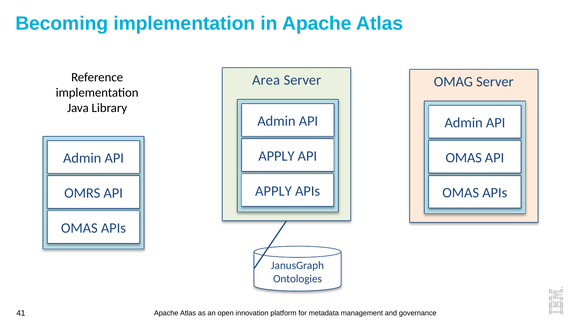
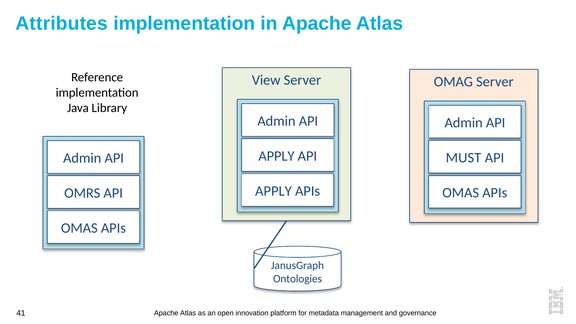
Becoming: Becoming -> Attributes (62, 23)
Area: Area -> View (266, 80)
OMAS: OMAS -> MUST (464, 158)
